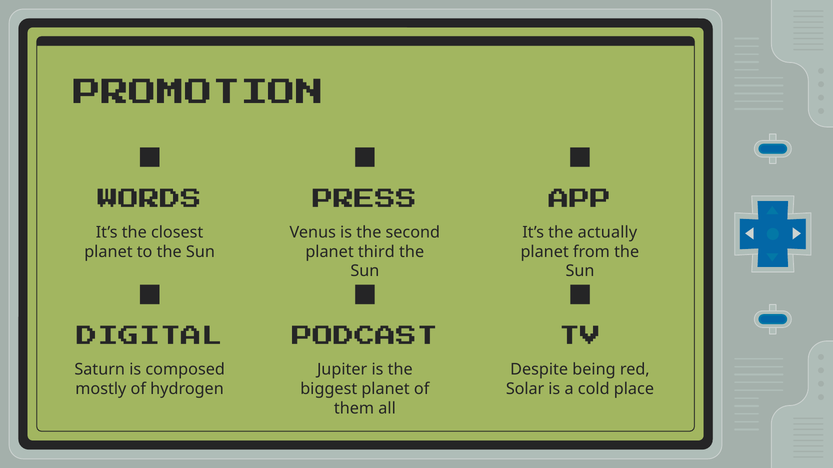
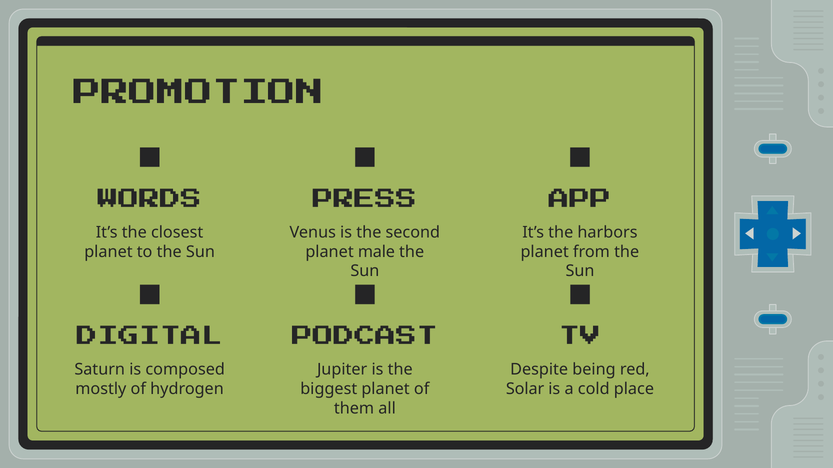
actually: actually -> harbors (608, 233)
third: third -> male (376, 252)
